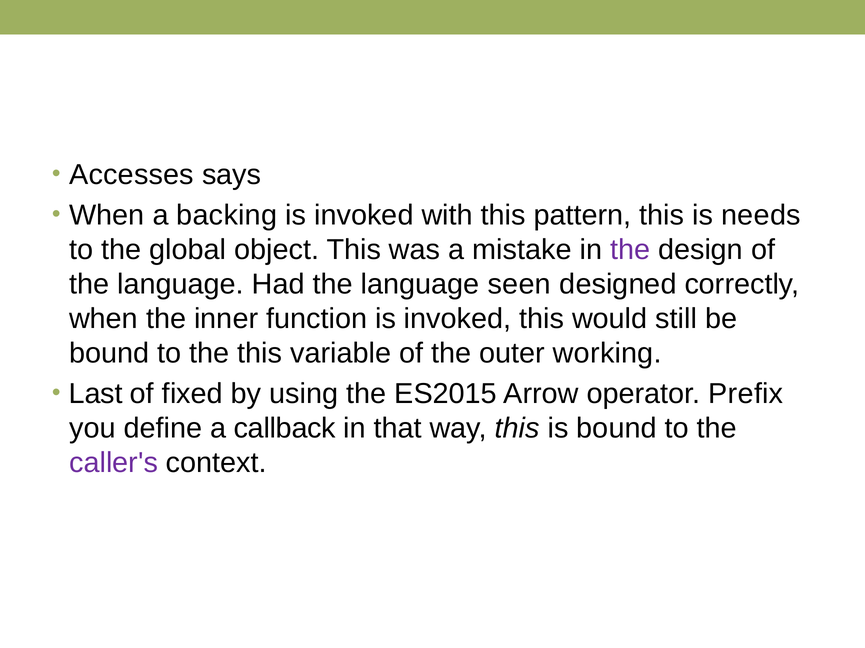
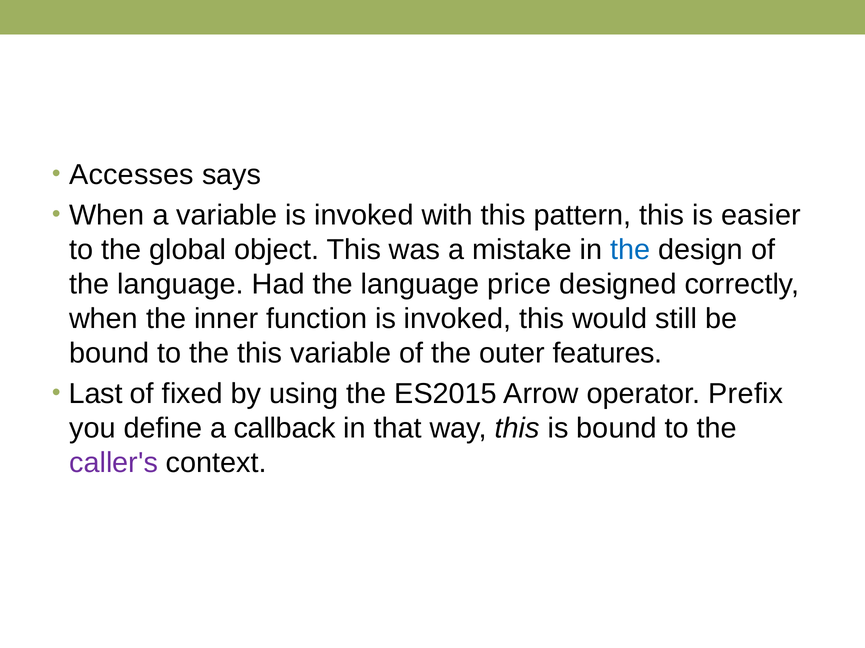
a backing: backing -> variable (227, 215)
needs: needs -> easier (761, 215)
the colour: purple -> blue (630, 250)
seen: seen -> price (519, 285)
working: working -> features (608, 354)
